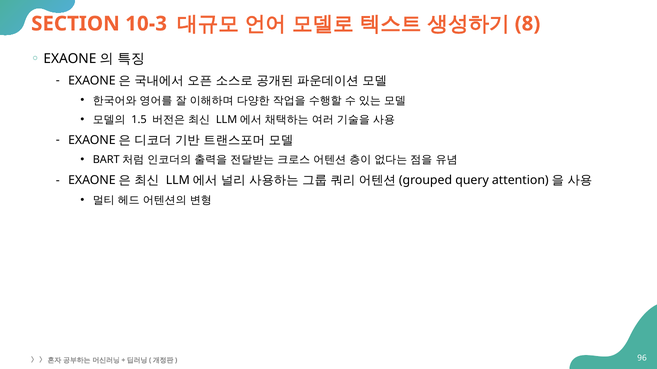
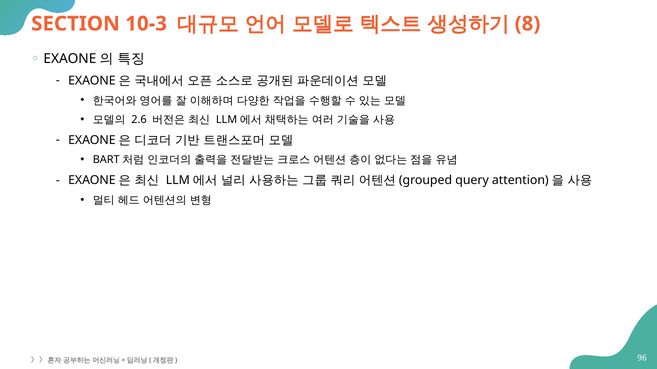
1.5: 1.5 -> 2.6 (139, 120)
